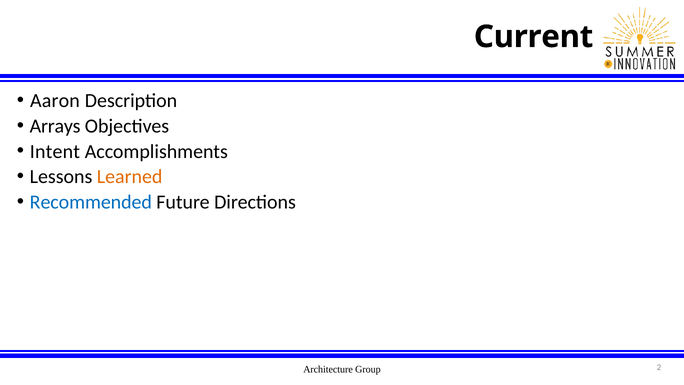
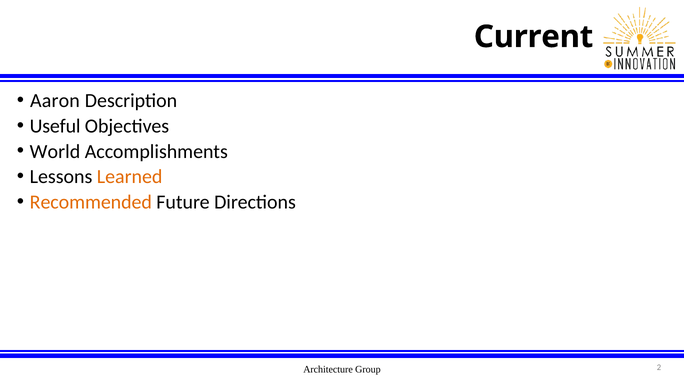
Arrays: Arrays -> Useful (55, 126)
Intent: Intent -> World (55, 151)
Recommended colour: blue -> orange (91, 202)
